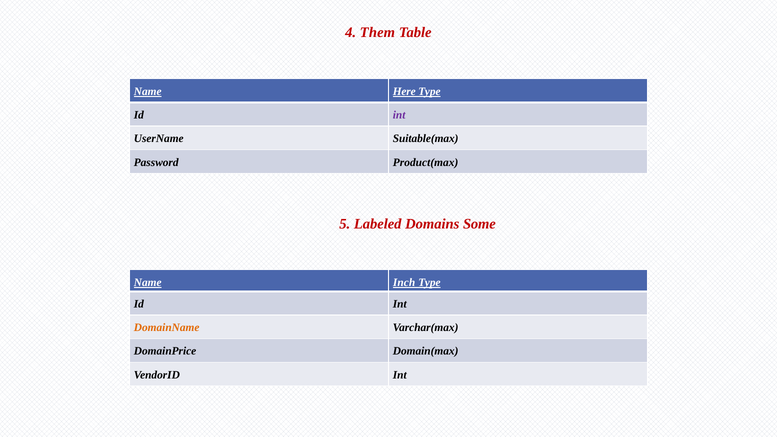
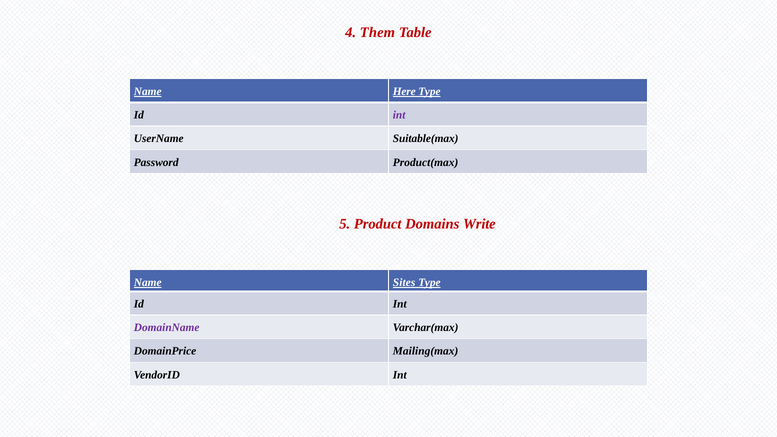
Labeled: Labeled -> Product (378, 224)
Some: Some -> Write (479, 224)
Inch: Inch -> Sites (404, 282)
DomainName colour: orange -> purple (167, 328)
Domain(max: Domain(max -> Mailing(max (426, 351)
